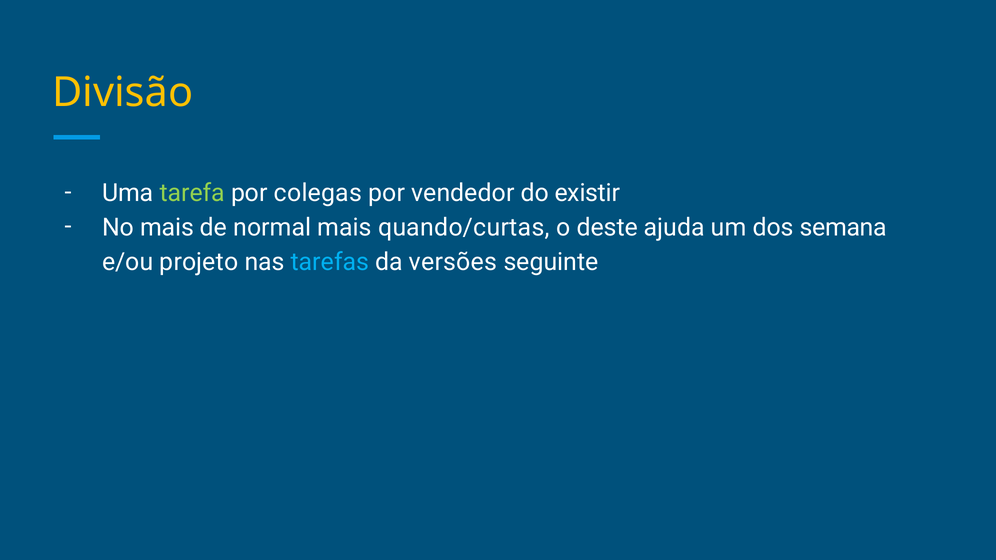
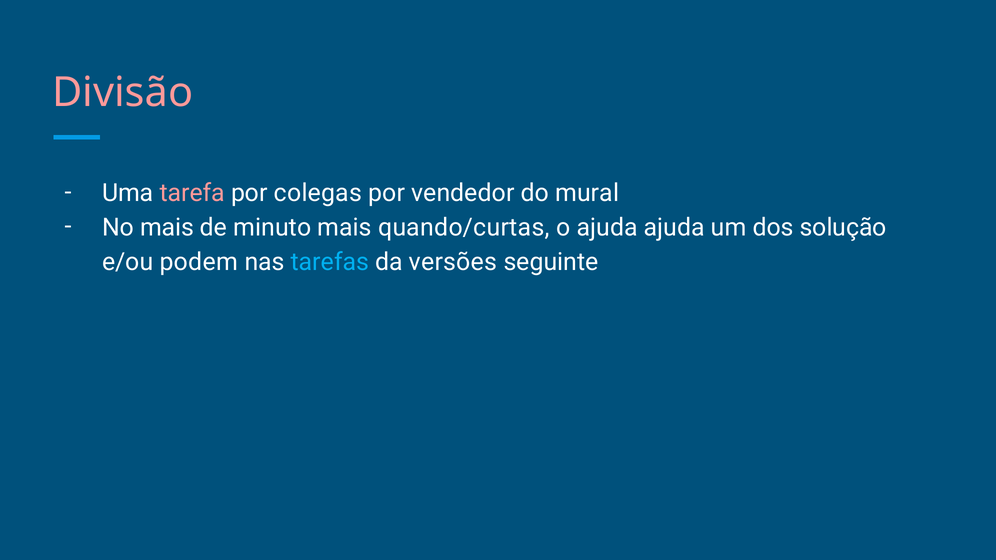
Divisão colour: yellow -> pink (123, 93)
tarefa colour: light green -> pink (192, 193)
existir: existir -> mural (587, 193)
normal: normal -> minuto (272, 228)
o deste: deste -> ajuda (607, 228)
semana: semana -> solução (843, 228)
projeto: projeto -> podem (199, 262)
